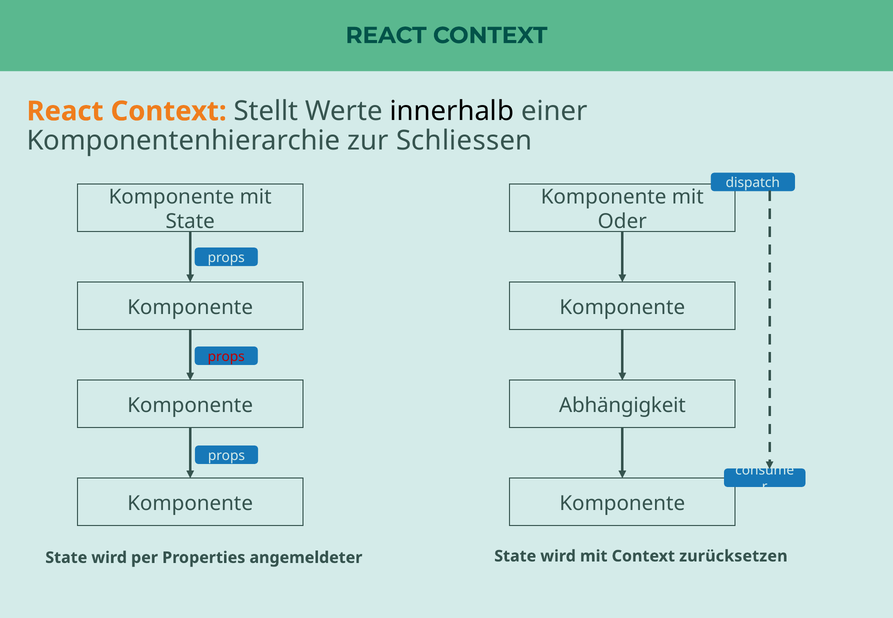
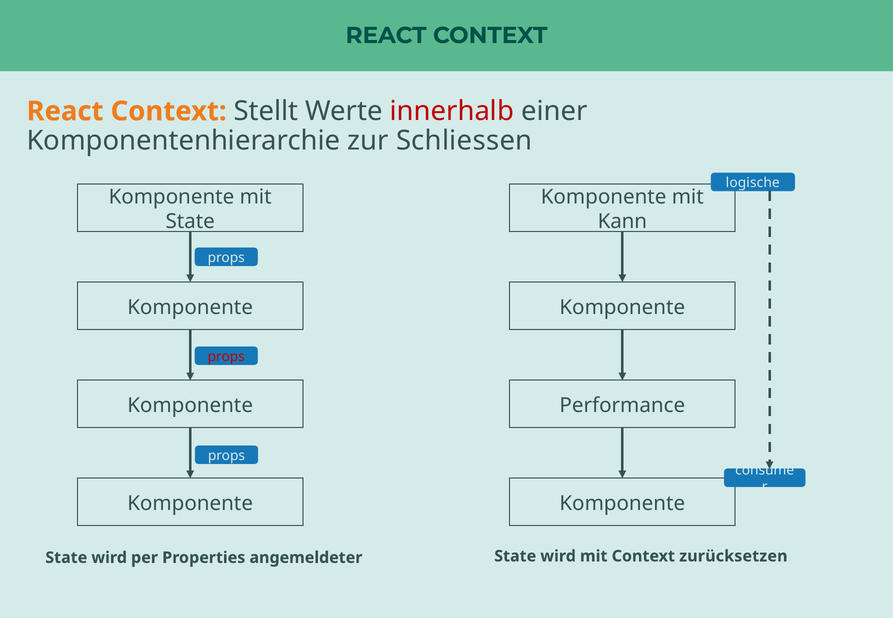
innerhalb colour: black -> red (452, 111)
dispatch: dispatch -> logische (753, 183)
Oder: Oder -> Kann (622, 222)
Abhängigkeit: Abhängigkeit -> Performance (622, 405)
